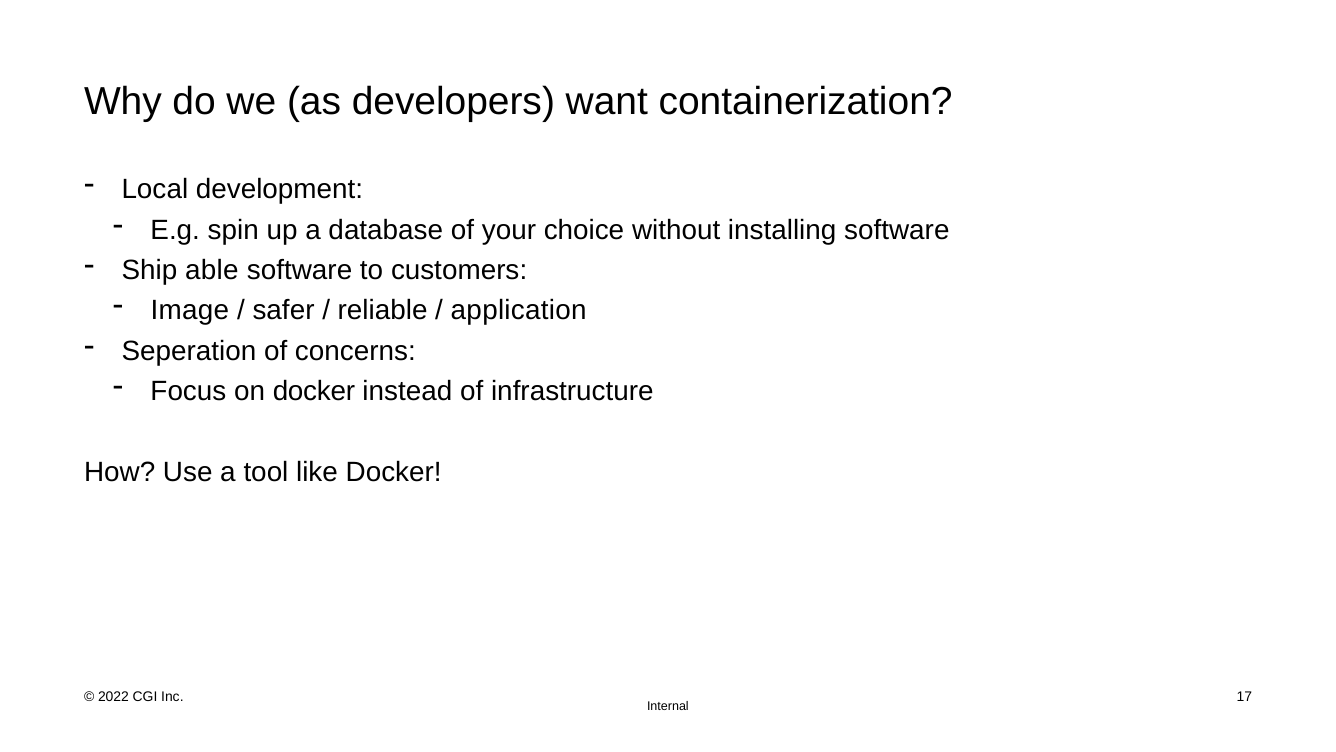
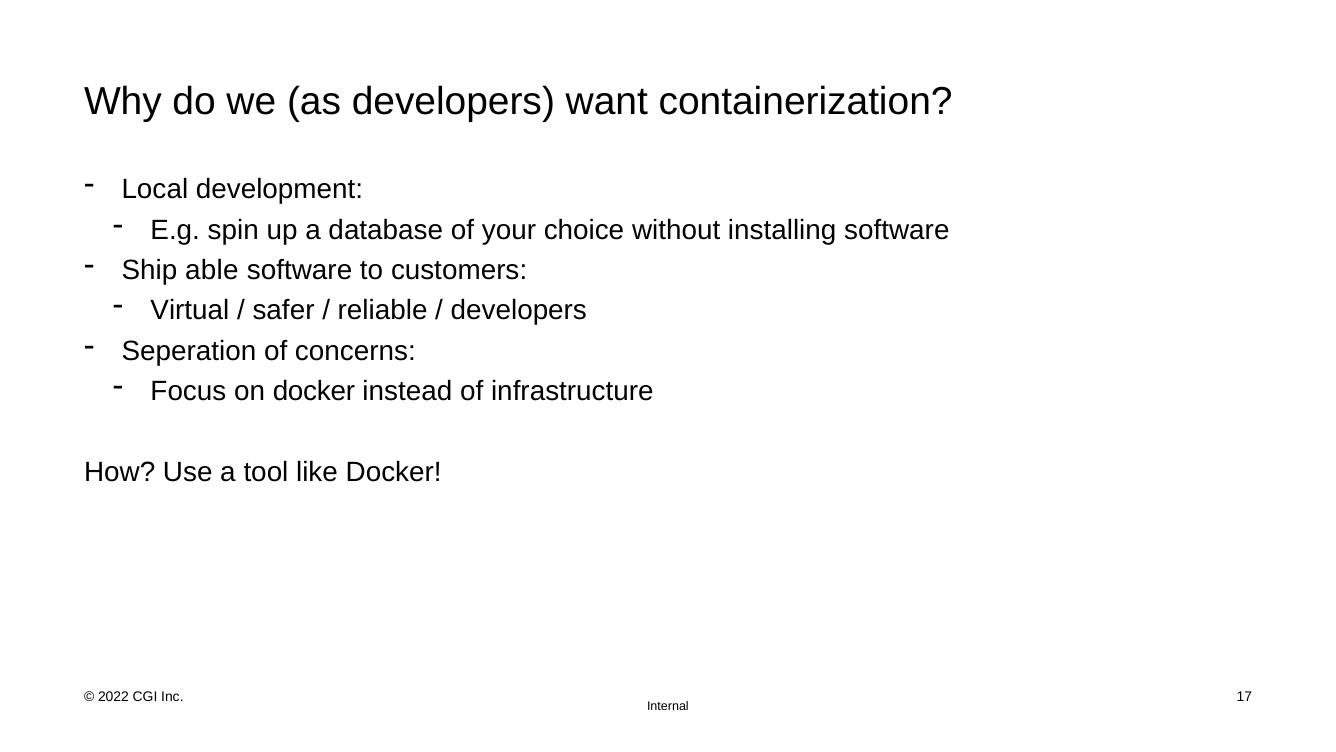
Image: Image -> Virtual (190, 310)
application: application -> developers (519, 310)
